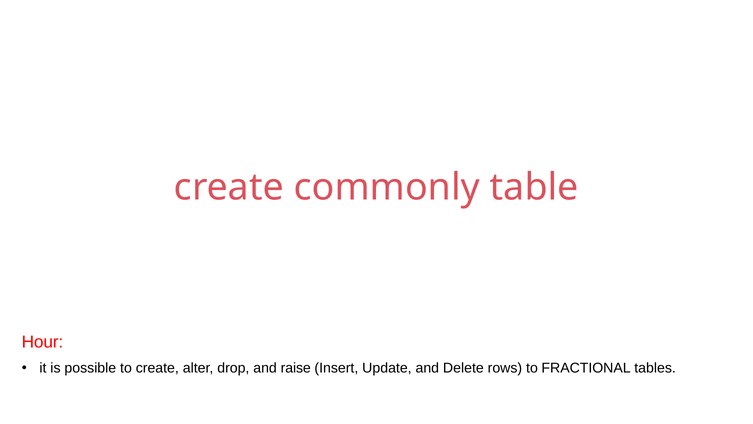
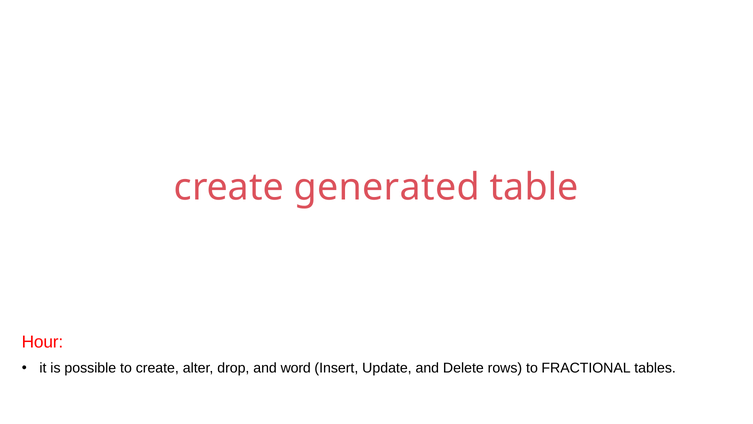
commonly: commonly -> generated (387, 187)
raise: raise -> word (296, 368)
